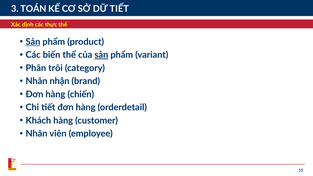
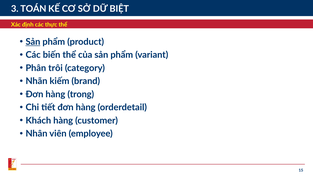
DỮ TIẾT: TIẾT -> BIỆT (119, 9)
sản underline: present -> none (101, 55)
nhận: nhận -> kiếm (59, 81)
chiến: chiến -> trong (81, 94)
